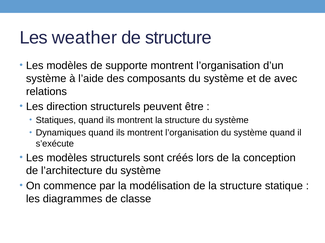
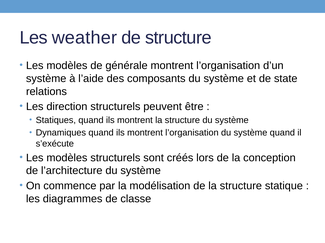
supporte: supporte -> générale (127, 66)
avec: avec -> state (286, 79)
